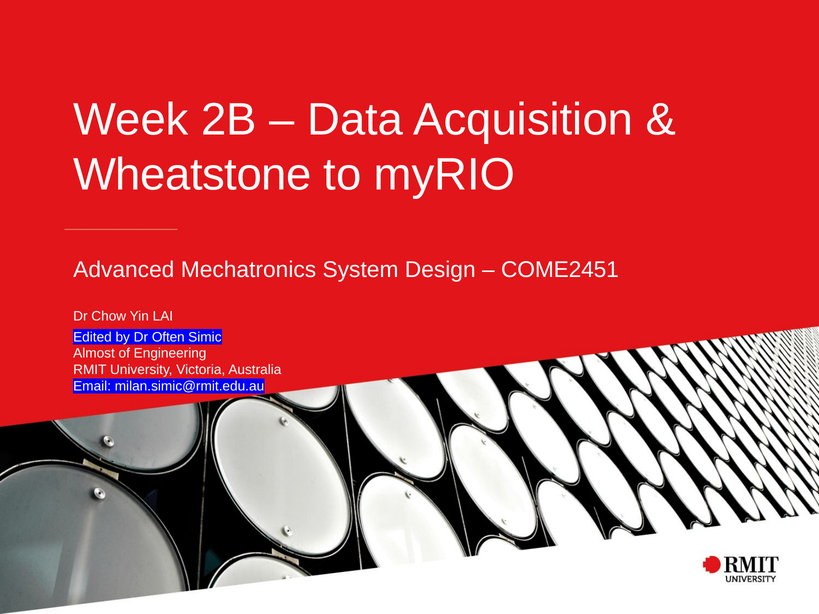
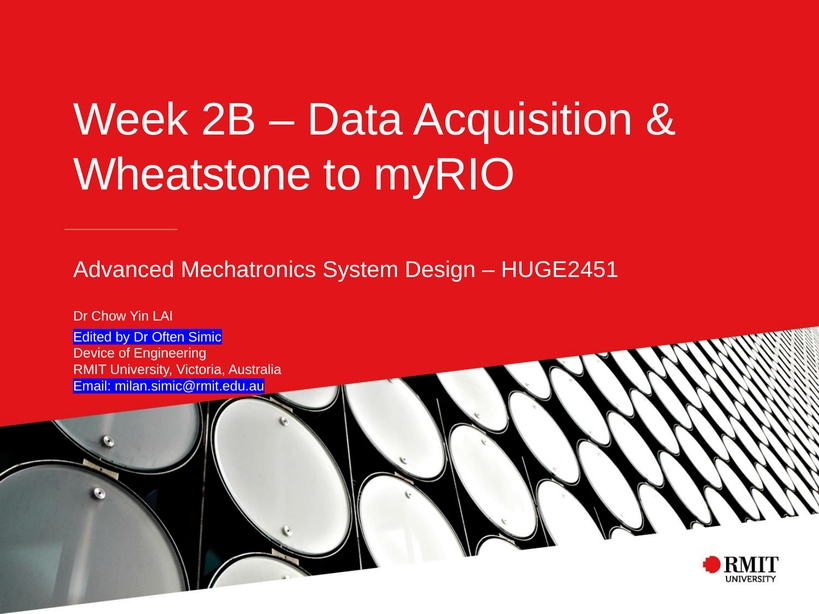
COME2451: COME2451 -> HUGE2451 (560, 270)
Almost: Almost -> Device (94, 354)
